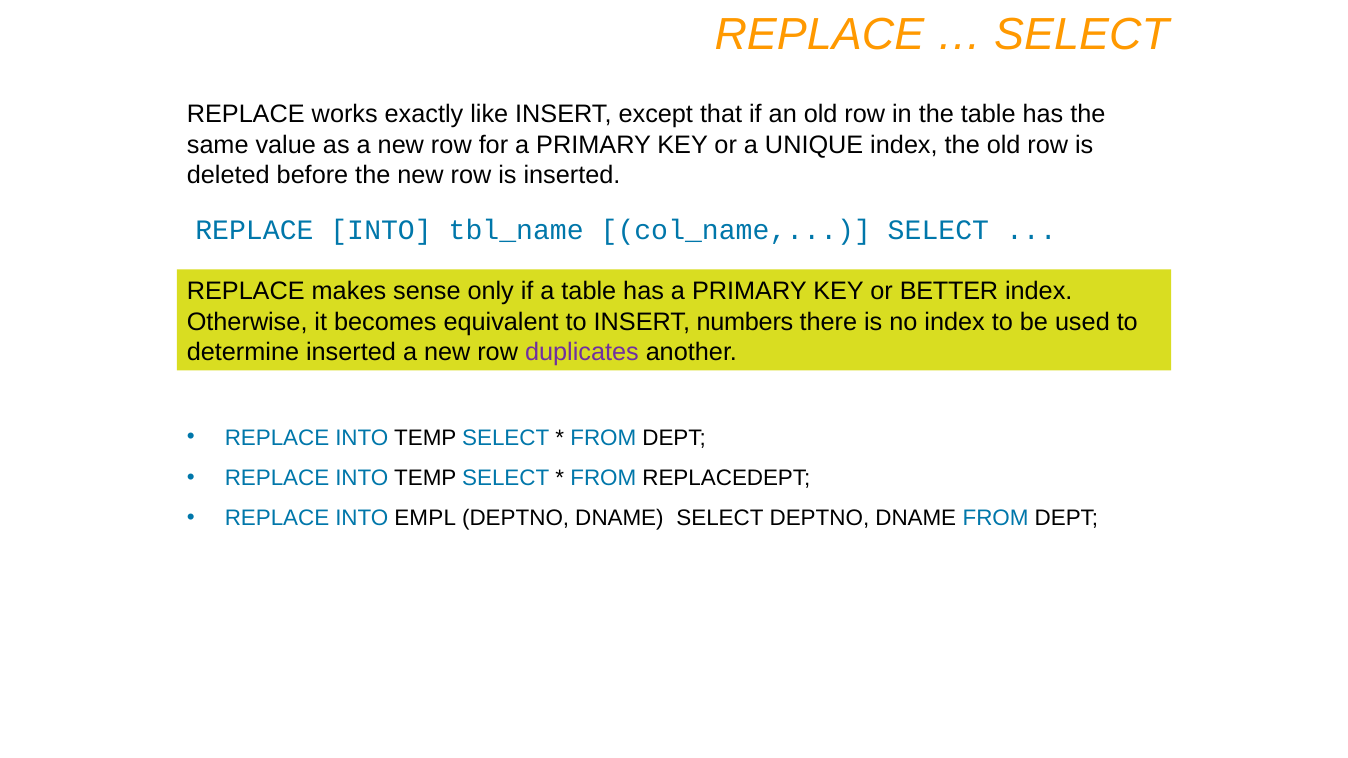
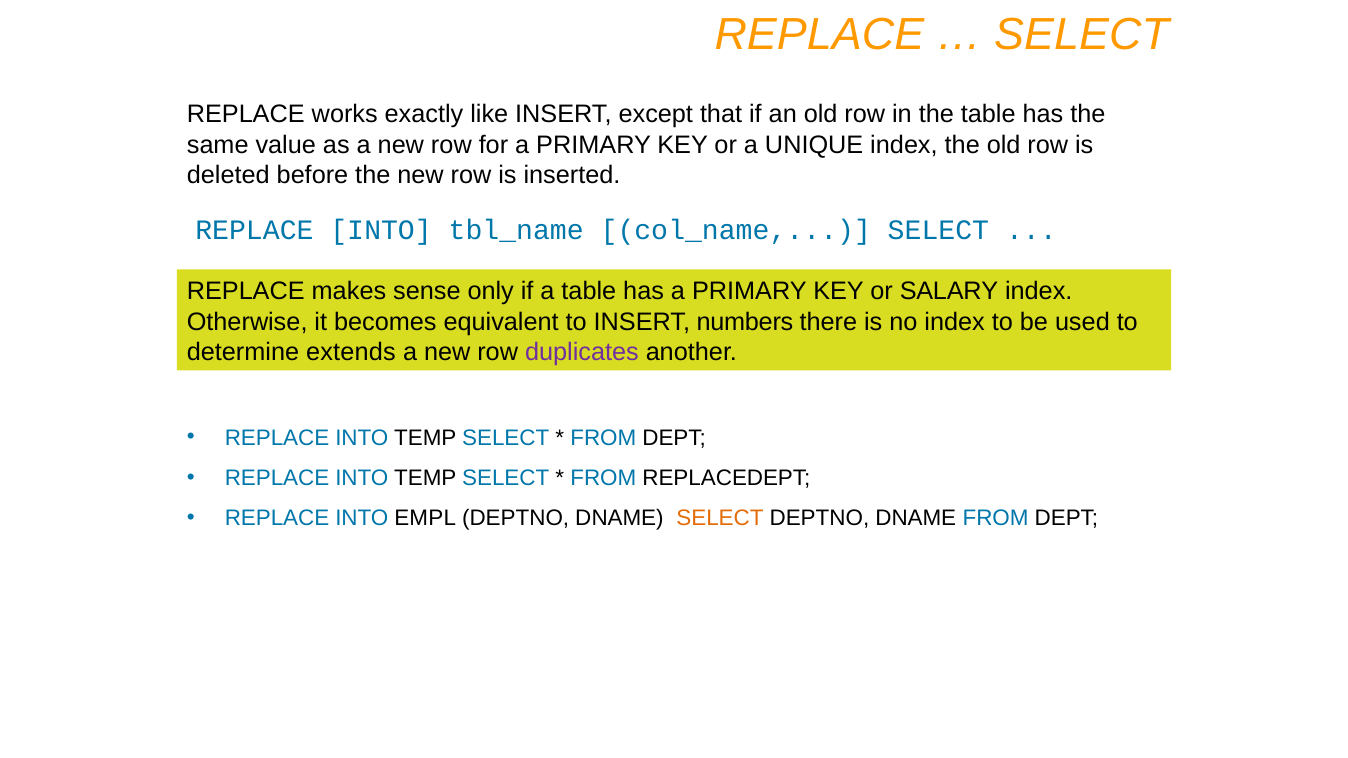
BETTER: BETTER -> SALARY (949, 291)
determine inserted: inserted -> extends (351, 352)
SELECT colour: black -> orange (720, 519)
